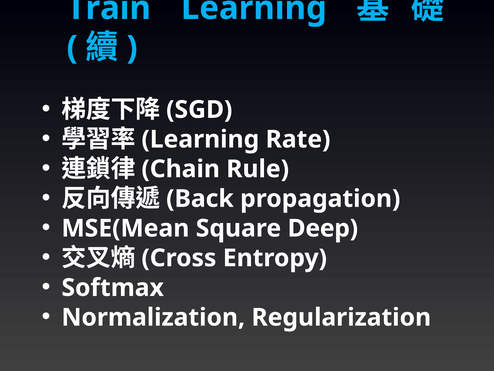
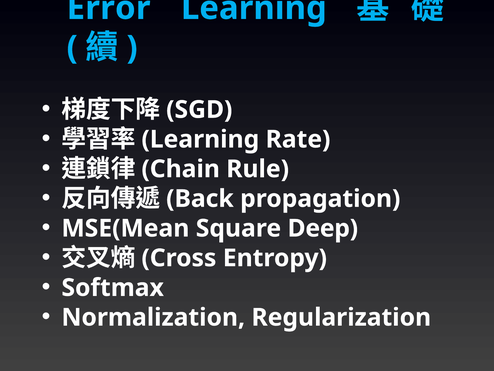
Train: Train -> Error (109, 8)
